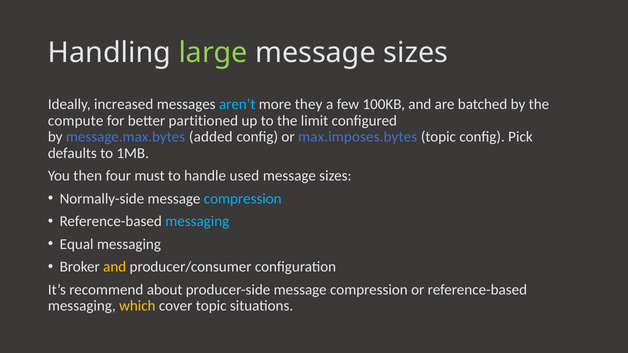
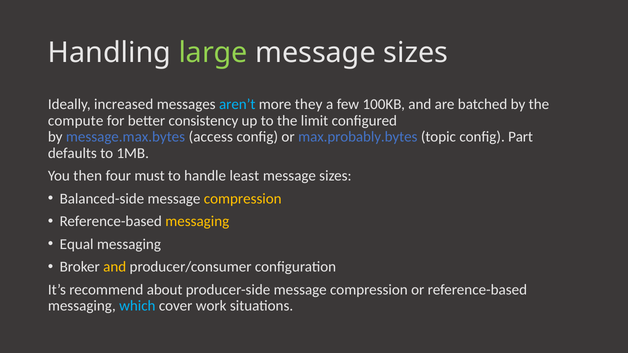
partitioned: partitioned -> consistency (203, 121)
added: added -> access (211, 137)
max.imposes.bytes: max.imposes.bytes -> max.probably.bytes (358, 137)
Pick: Pick -> Part (521, 137)
used: used -> least (244, 176)
Normally-side: Normally-side -> Balanced-side (102, 199)
compression colour: light blue -> yellow (243, 199)
messaging colour: light blue -> yellow (197, 222)
which colour: yellow -> light blue (137, 306)
cover topic: topic -> work (211, 306)
